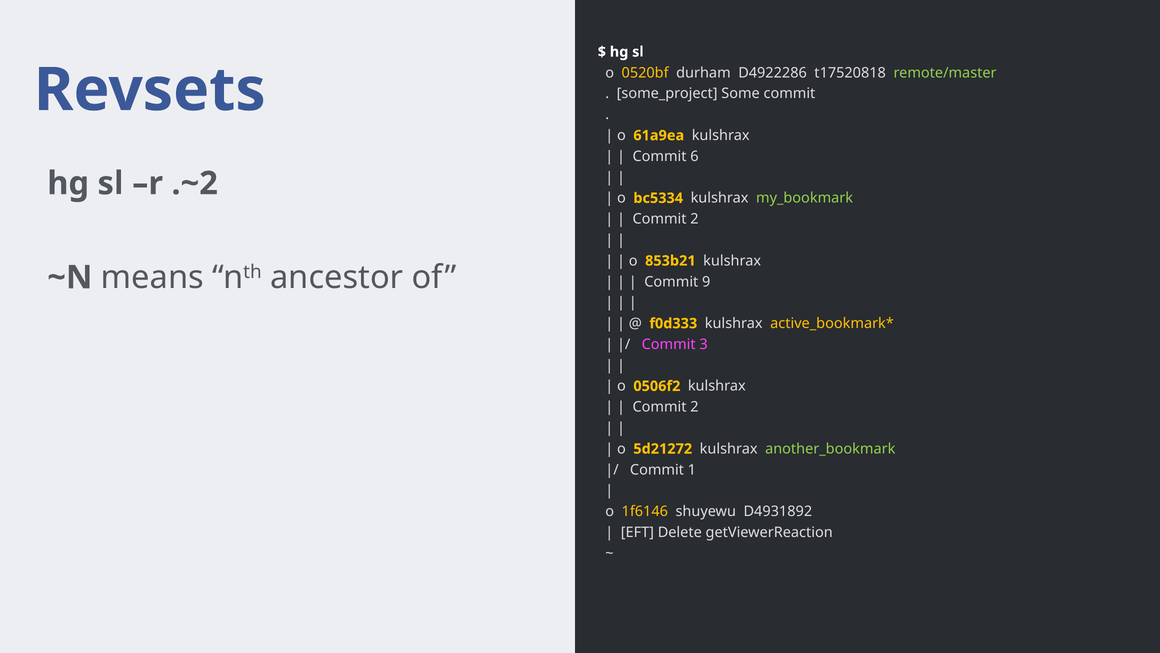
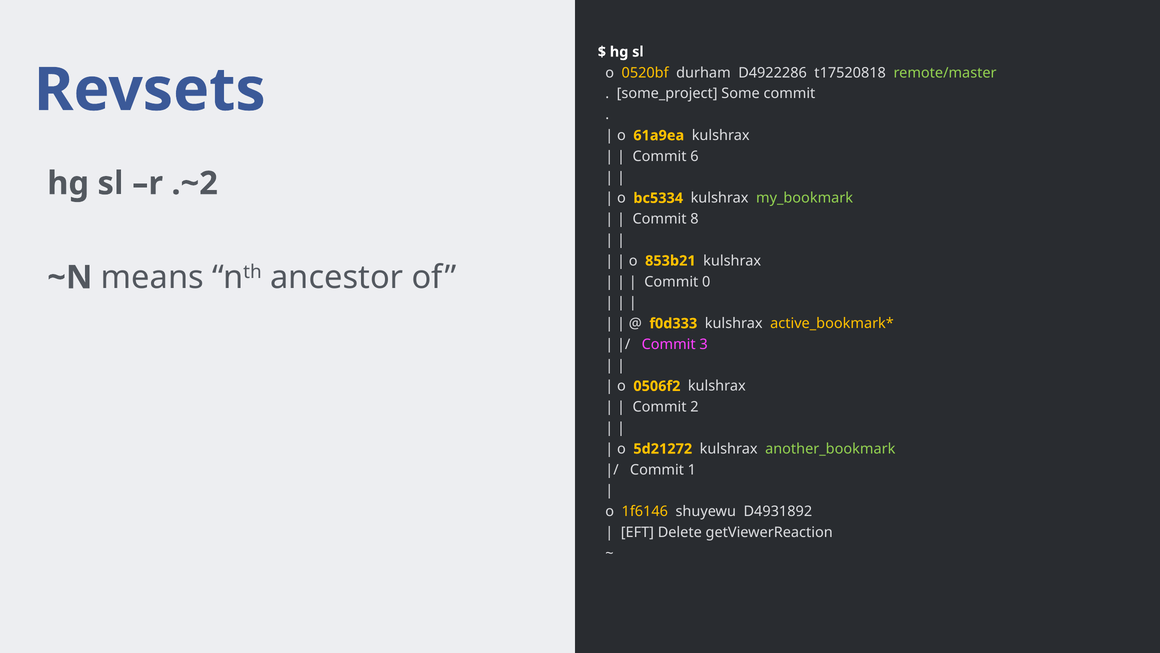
2: 2 -> 8 (694, 219)
9: 9 -> 0 (706, 282)
